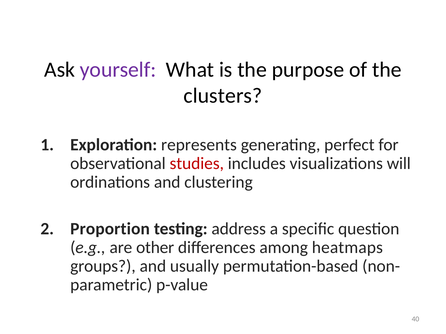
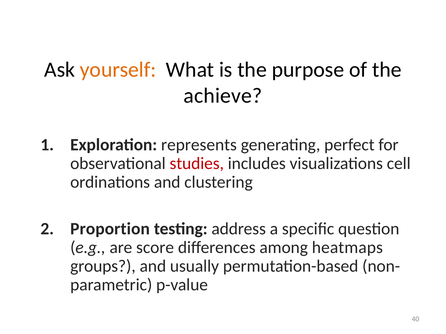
yourself colour: purple -> orange (118, 70)
clusters: clusters -> achieve (223, 96)
will: will -> cell (399, 164)
other: other -> score (155, 248)
